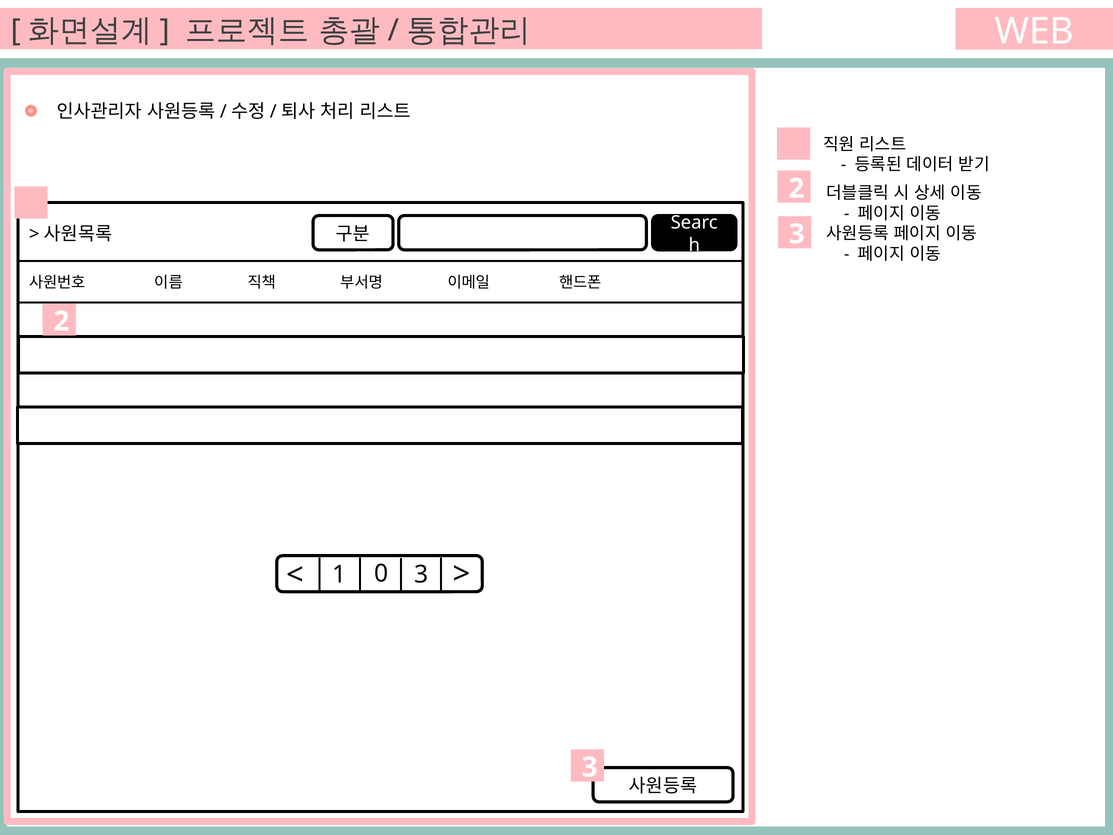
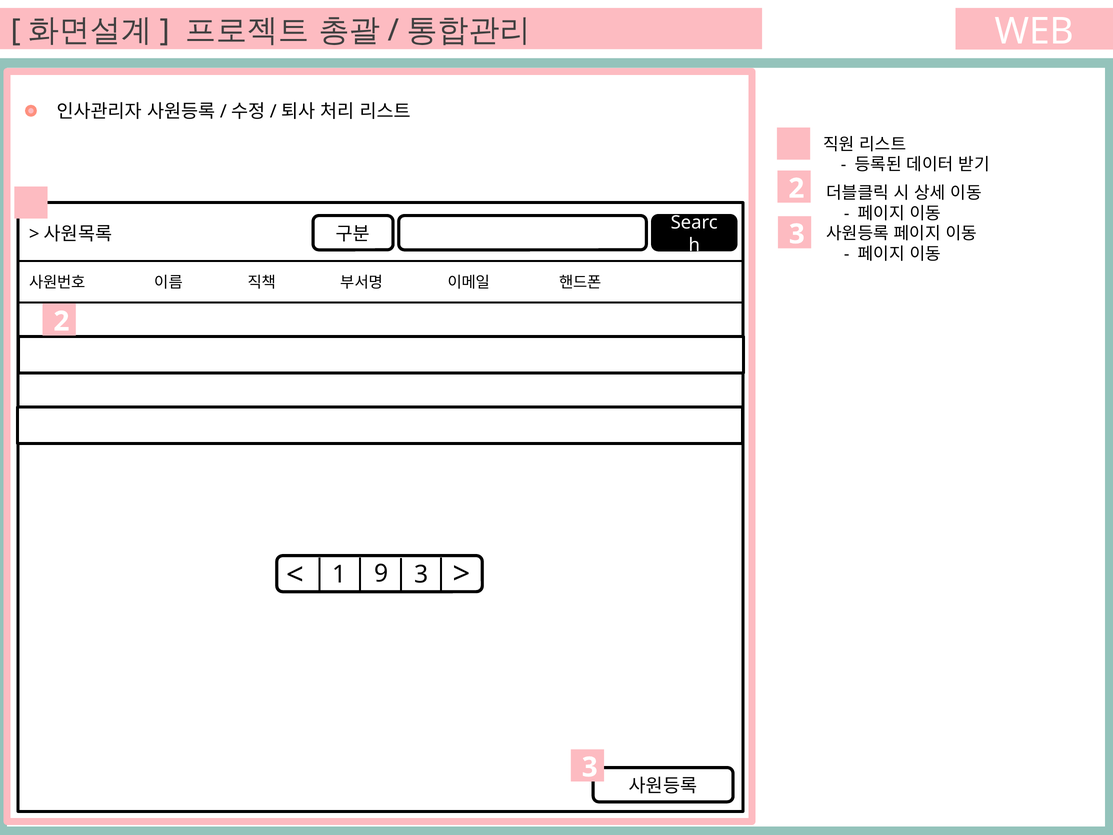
0: 0 -> 9 (381, 573)
